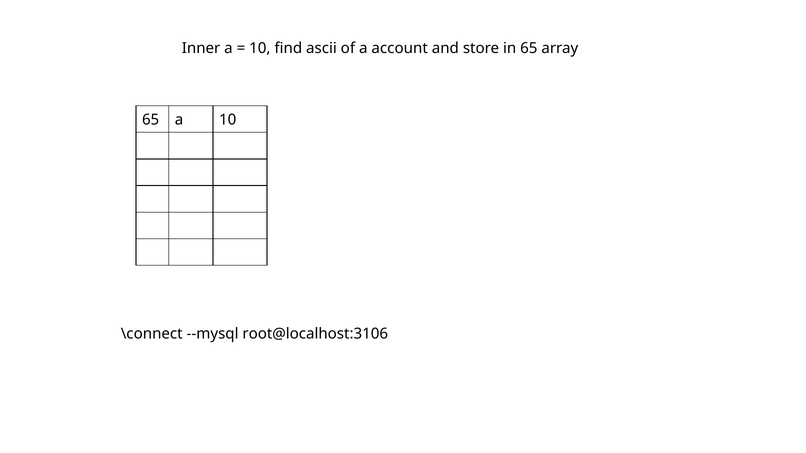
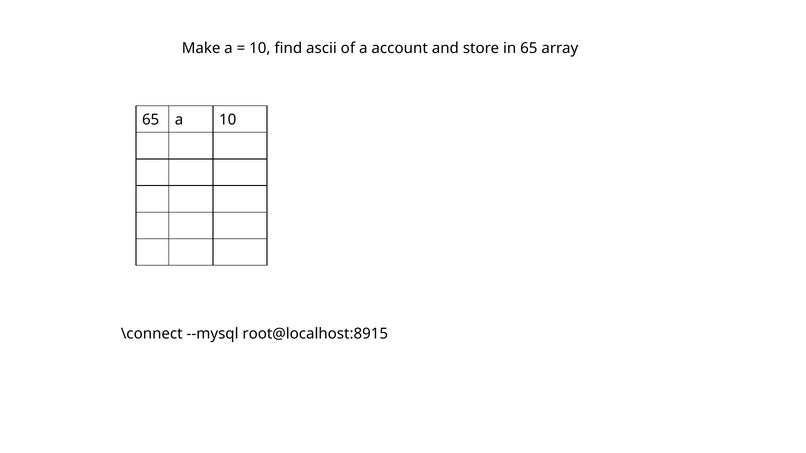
Inner: Inner -> Make (201, 48)
root@localhost:3106: root@localhost:3106 -> root@localhost:8915 (315, 334)
